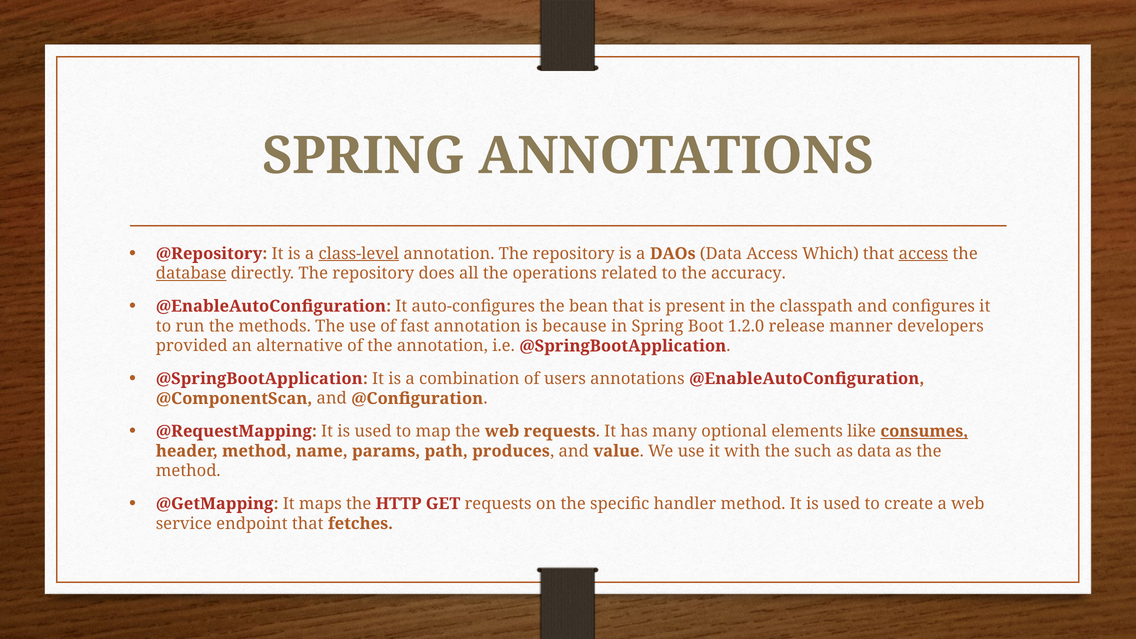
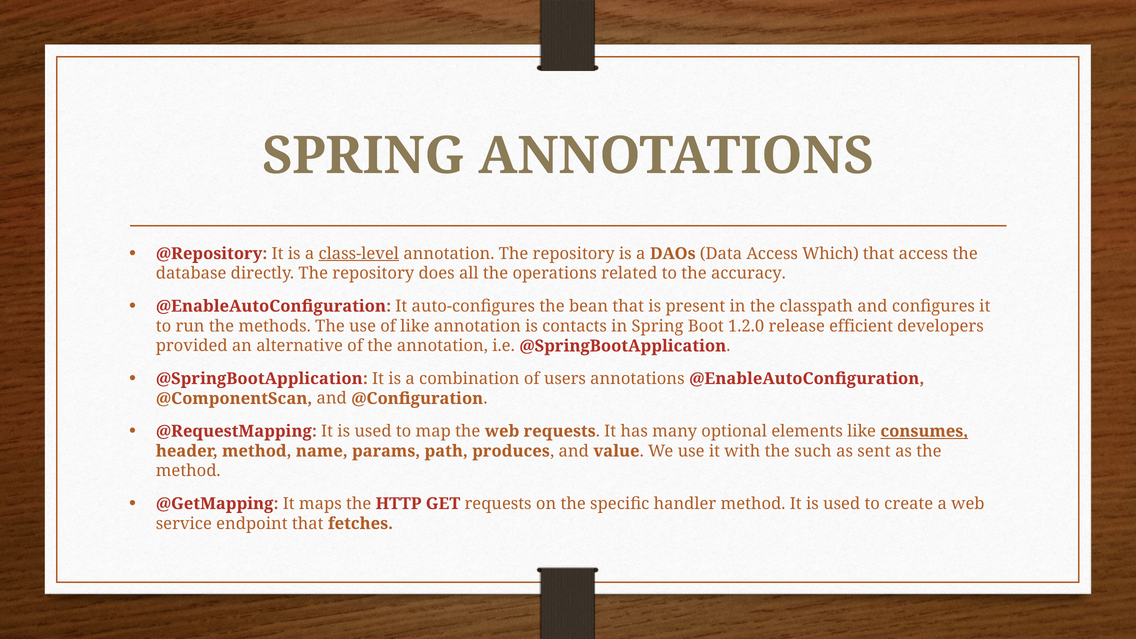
access underline: present -> none (923, 254)
database underline: present -> none (191, 274)
of fast: fast -> like (415, 326)
because: because -> contacts (575, 326)
manner: manner -> efficient (861, 326)
as data: data -> sent (874, 451)
